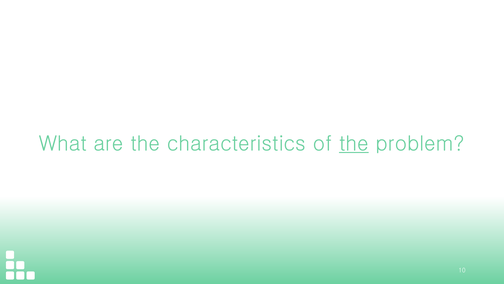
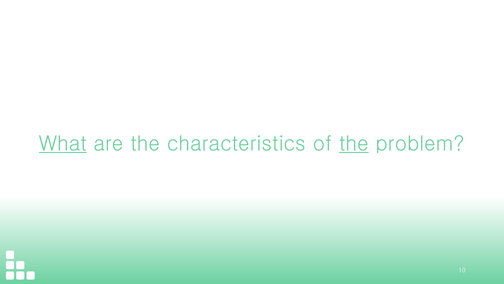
What underline: none -> present (63, 143)
